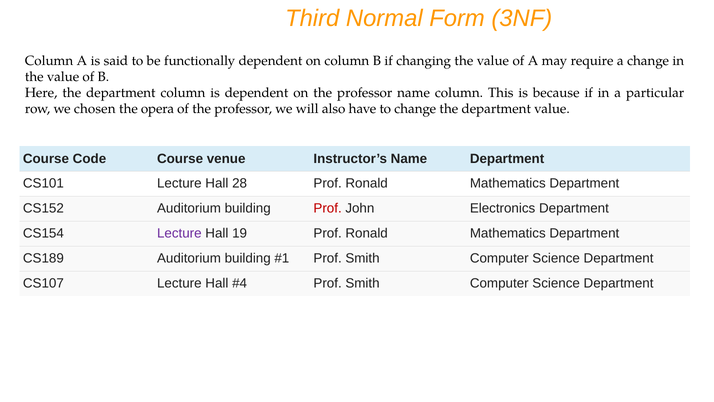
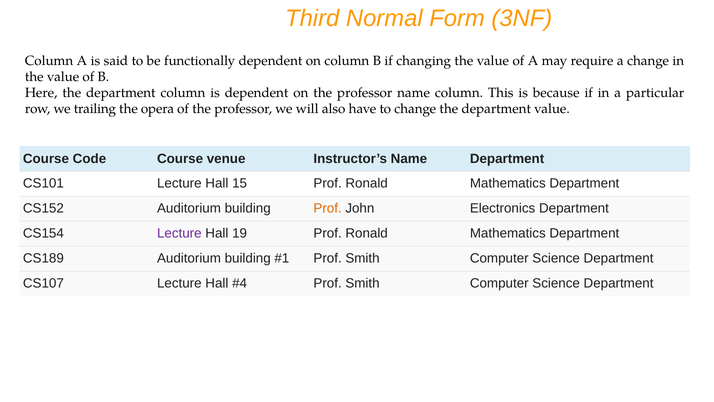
chosen: chosen -> trailing (95, 109)
28: 28 -> 15 (240, 183)
Prof colour: red -> orange (328, 208)
